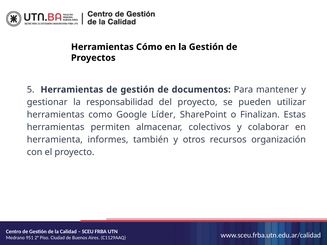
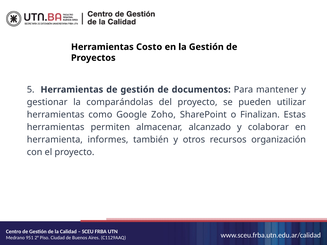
Cómo: Cómo -> Costo (149, 47)
responsabilidad: responsabilidad -> comparándolas (120, 102)
Líder: Líder -> Zoho (163, 115)
colectivos: colectivos -> alcanzado (210, 127)
